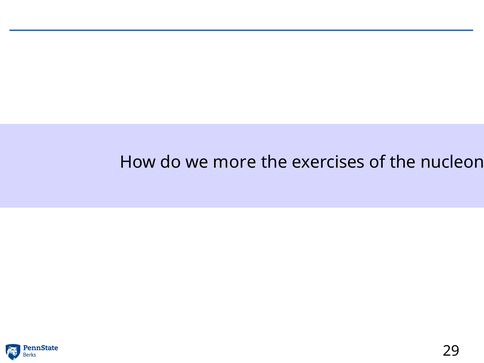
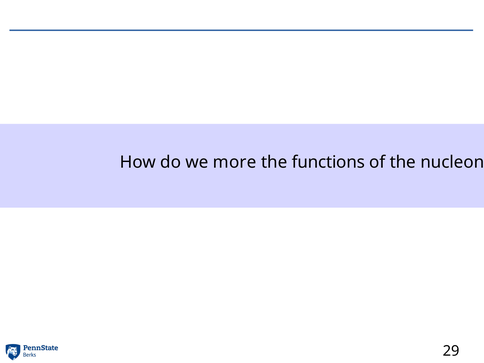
exercises: exercises -> functions (328, 162)
